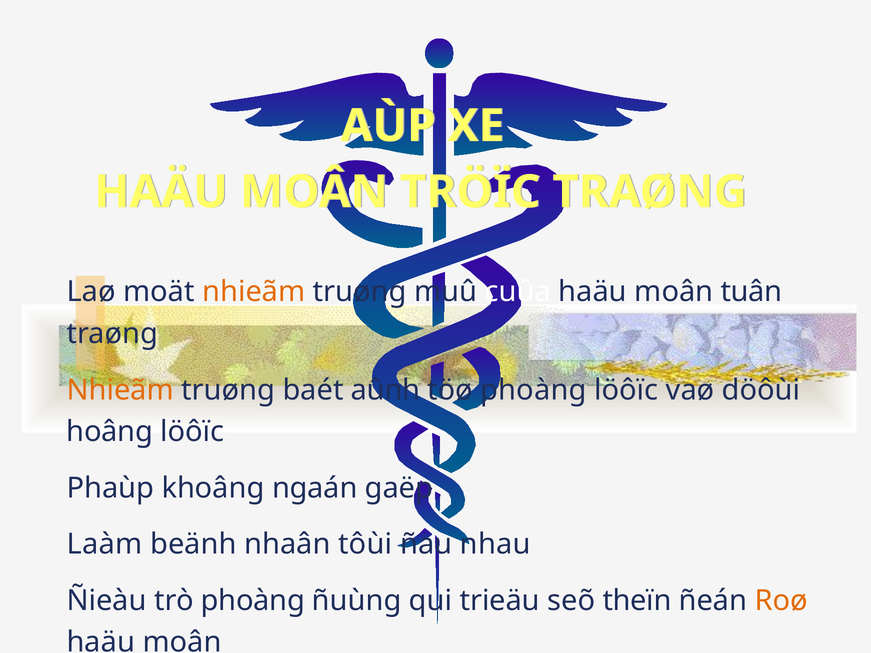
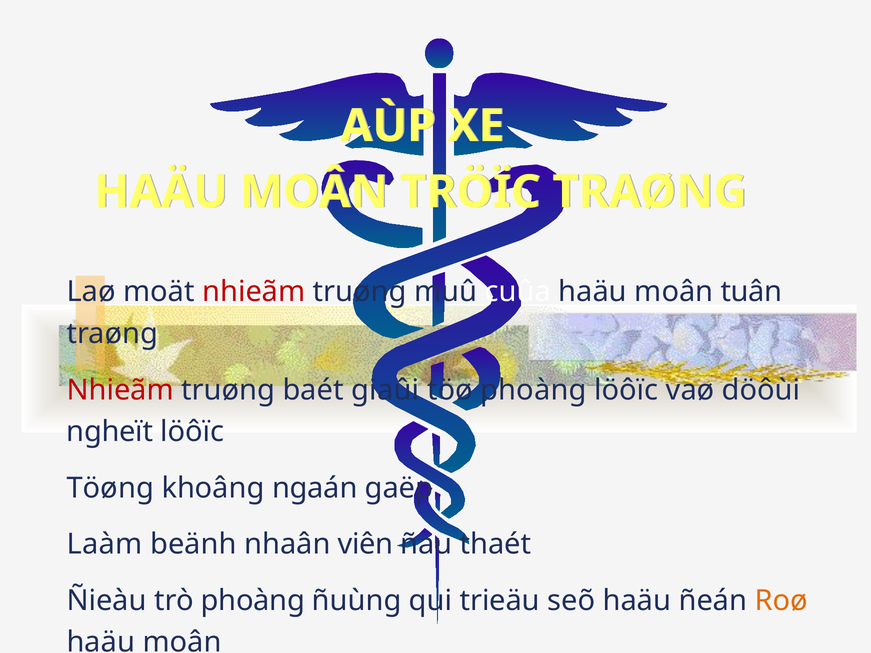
nhieãm colour: orange -> red (254, 292)
Nhieãm colour: orange -> red (120, 390)
aûnh: aûnh -> giaûi (385, 390)
hoâng: hoâng -> ngheït (110, 432)
Phaùp: Phaùp -> Töøng (110, 488)
tôùi: tôùi -> viên (366, 544)
nhau: nhau -> thaét (496, 544)
seõ theïn: theïn -> haäu (637, 601)
